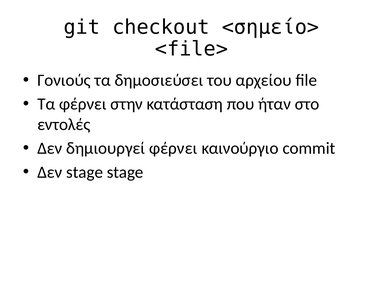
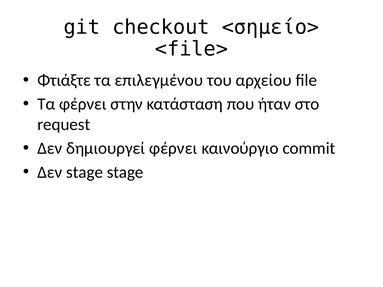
Γονιούς: Γονιούς -> Φτιάξτε (64, 80)
δημοσιεύσει: δημοσιεύσει -> επιλεγμένου (159, 80)
εντολές: εντολές -> request (64, 125)
